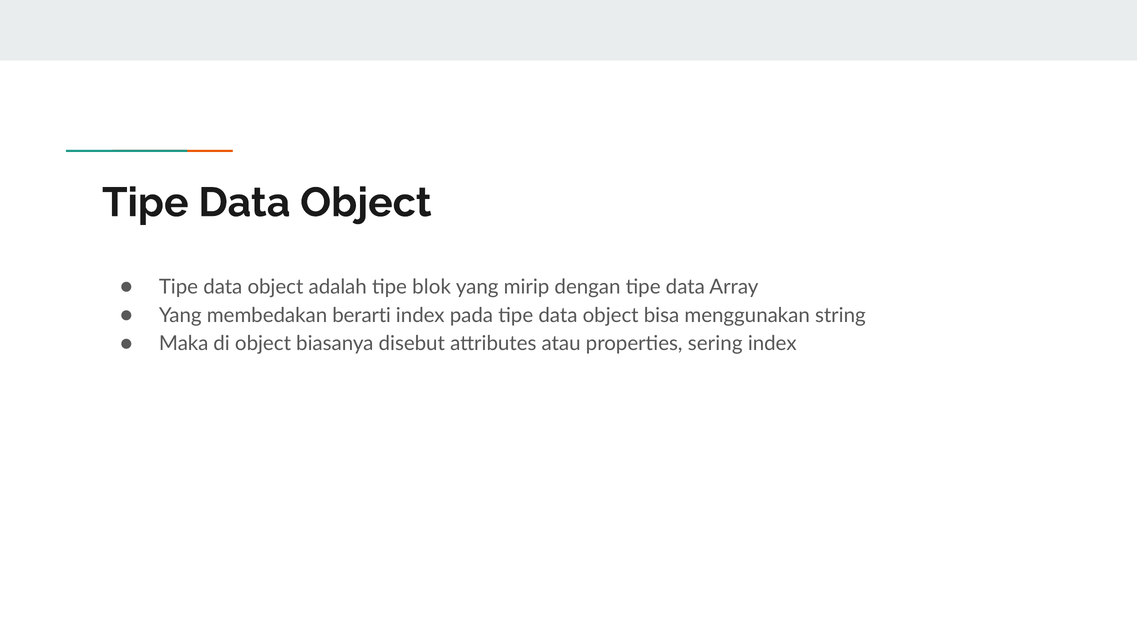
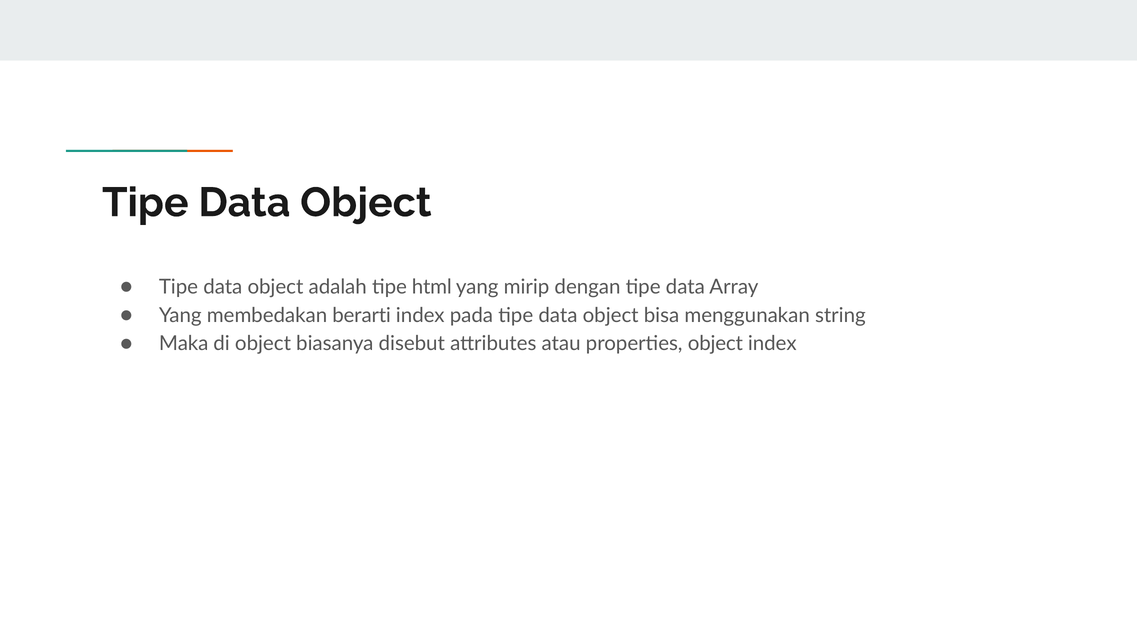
blok: blok -> html (432, 287)
properties sering: sering -> object (715, 344)
